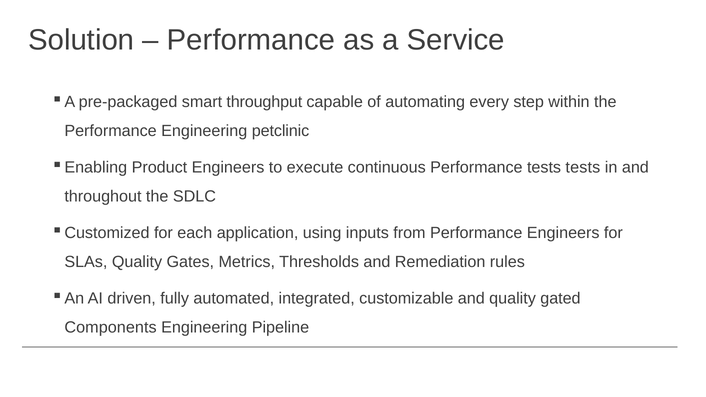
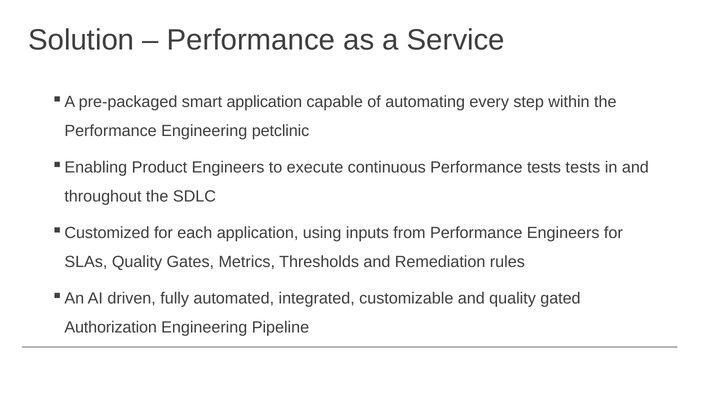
smart throughput: throughput -> application (264, 102)
Components: Components -> Authorization (111, 328)
